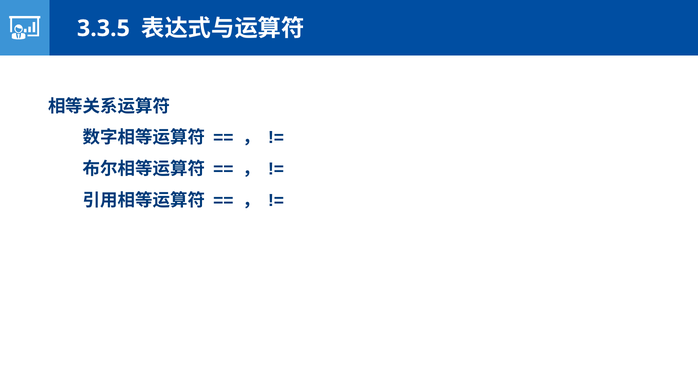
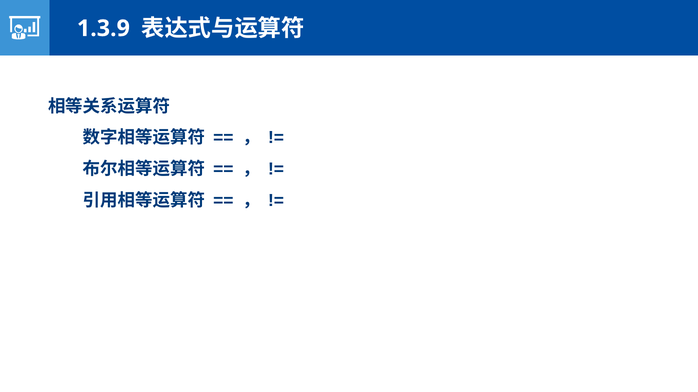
3.3.5: 3.3.5 -> 1.3.9 (103, 28)
